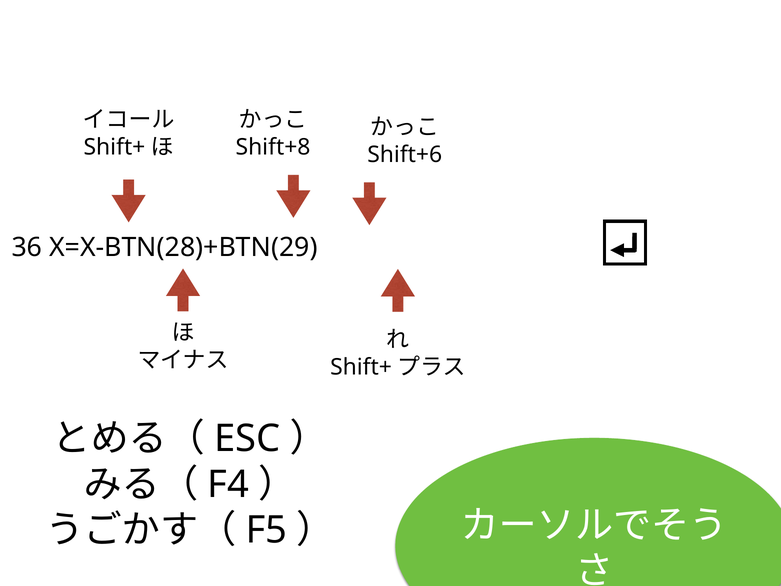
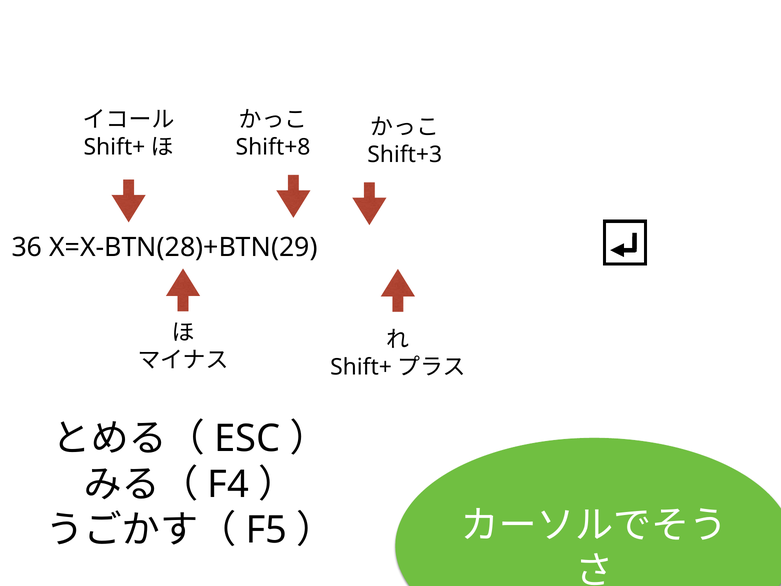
Shift+6: Shift+6 -> Shift+3 (405, 154)
